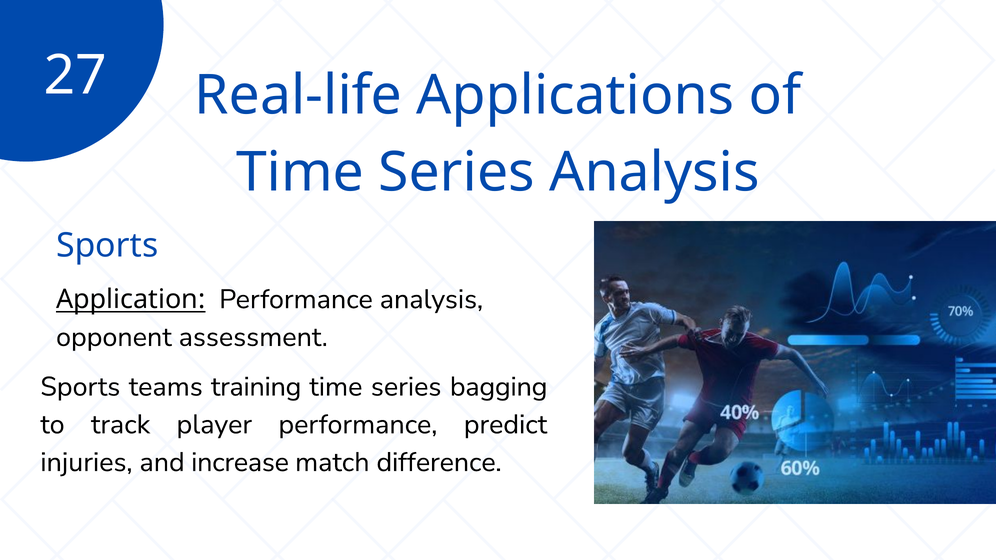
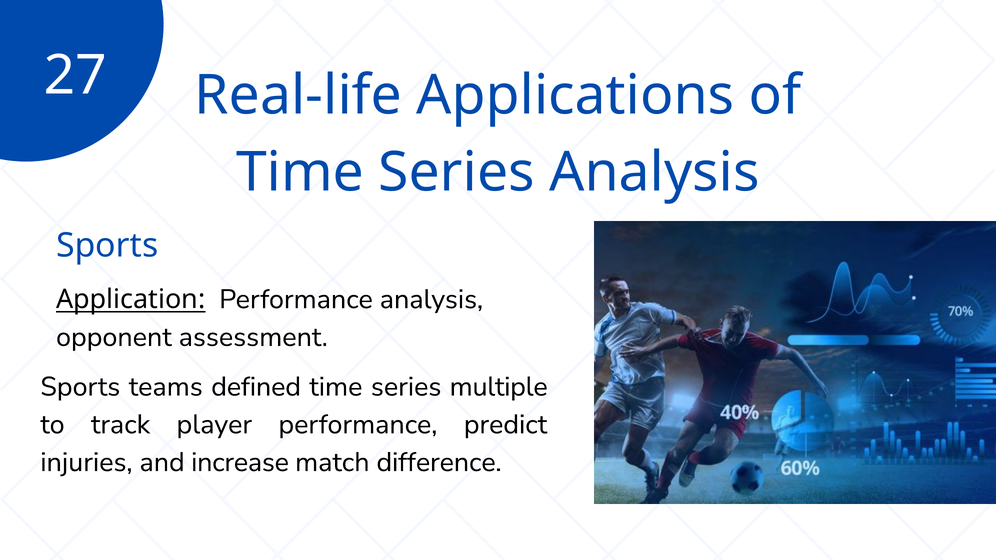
training: training -> defined (256, 387)
bagging: bagging -> multiple (499, 387)
